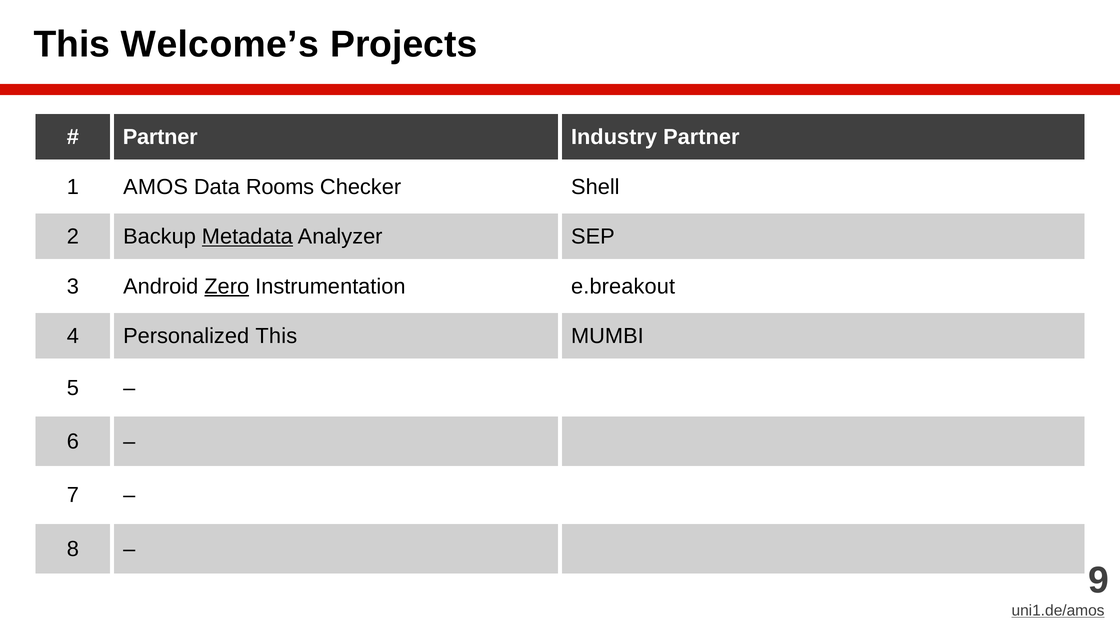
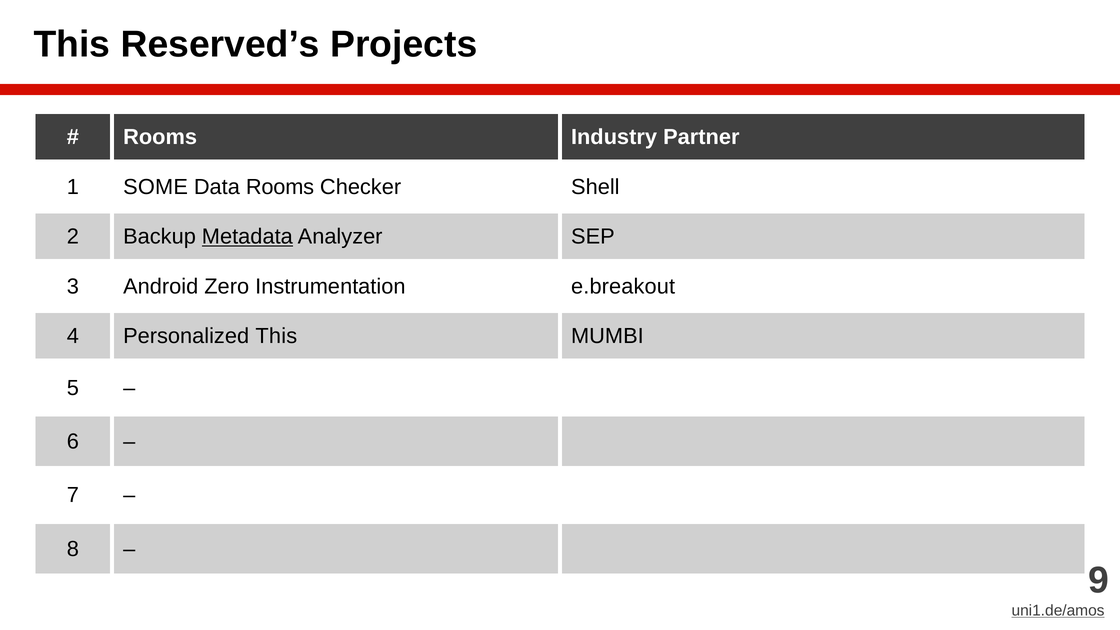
Welcome’s: Welcome’s -> Reserved’s (220, 45)
Partner: Partner -> Rooms (160, 137)
AMOS: AMOS -> SOME (156, 187)
Zero underline: present -> none (227, 286)
